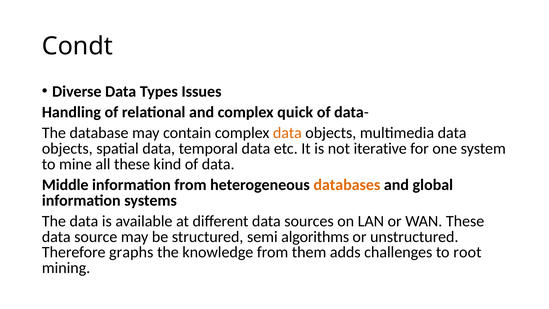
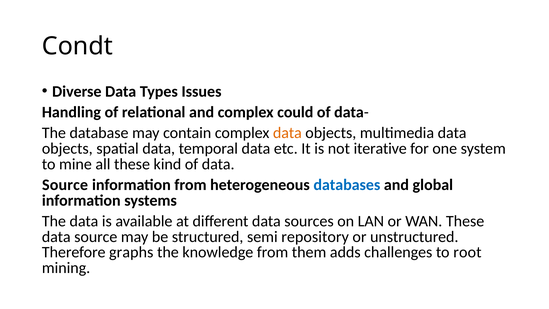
quick: quick -> could (295, 112)
Middle: Middle -> Source (65, 185)
databases colour: orange -> blue (347, 185)
algorithms: algorithms -> repository (315, 237)
